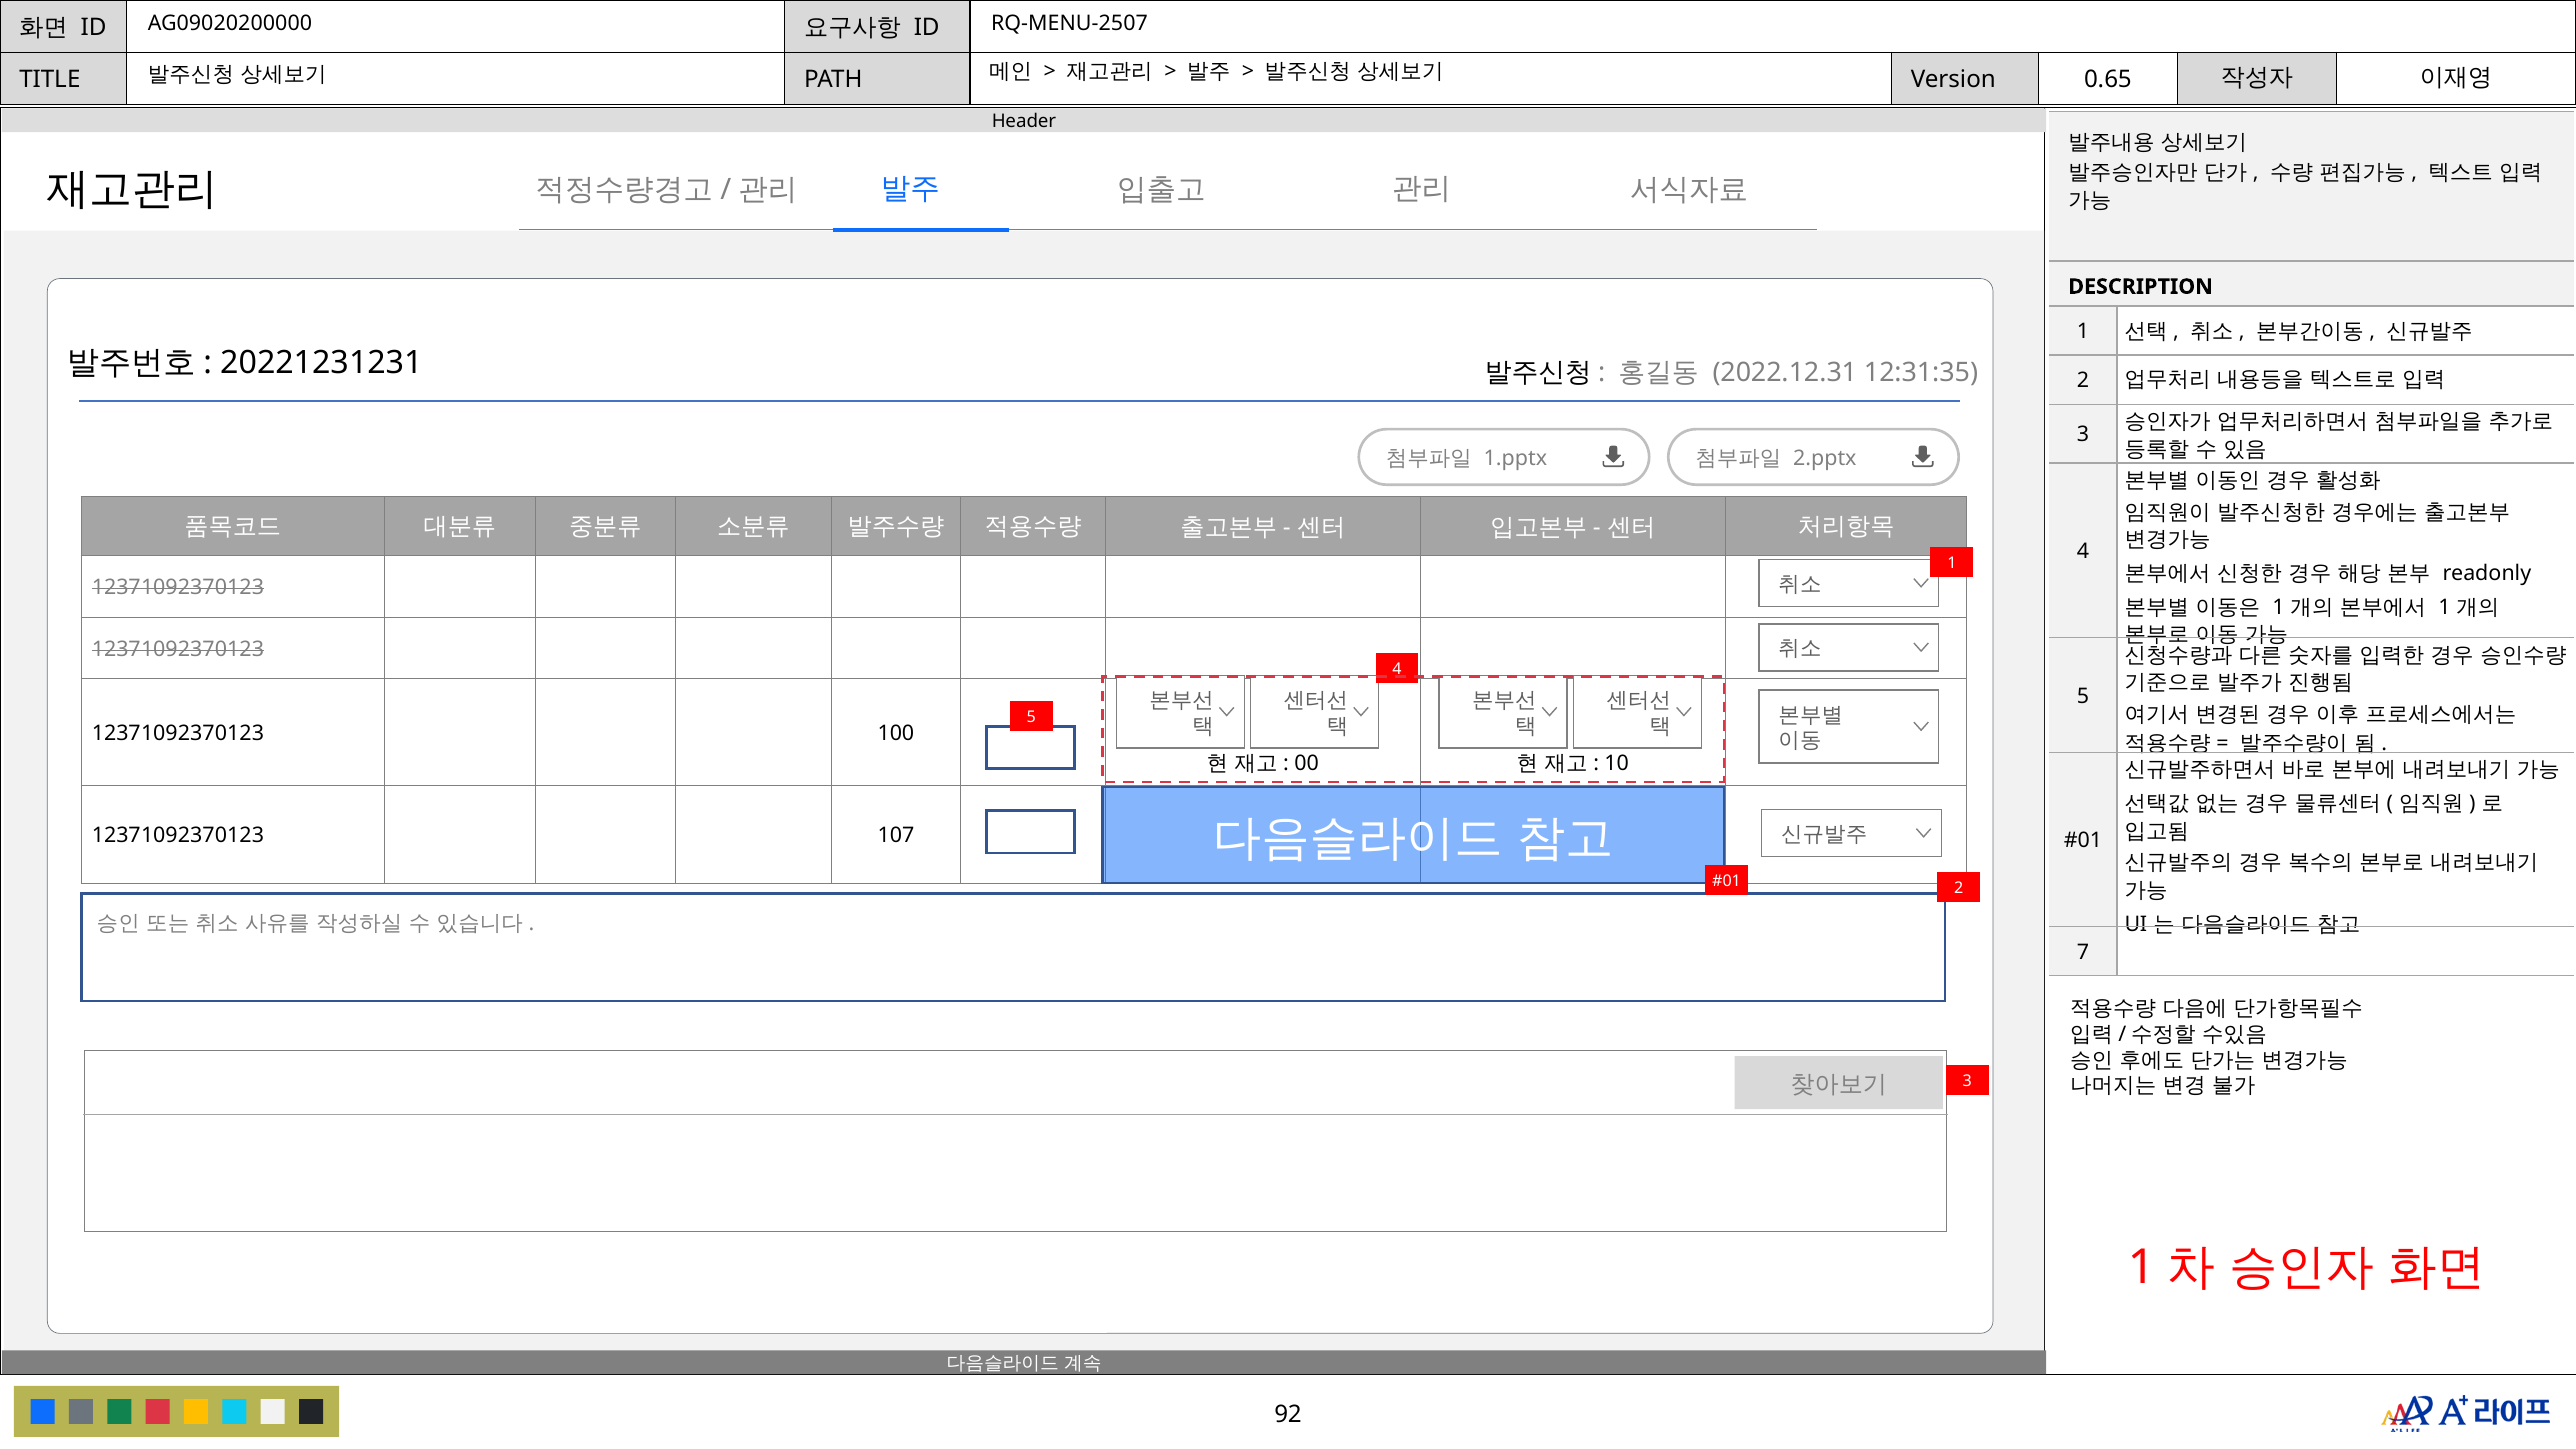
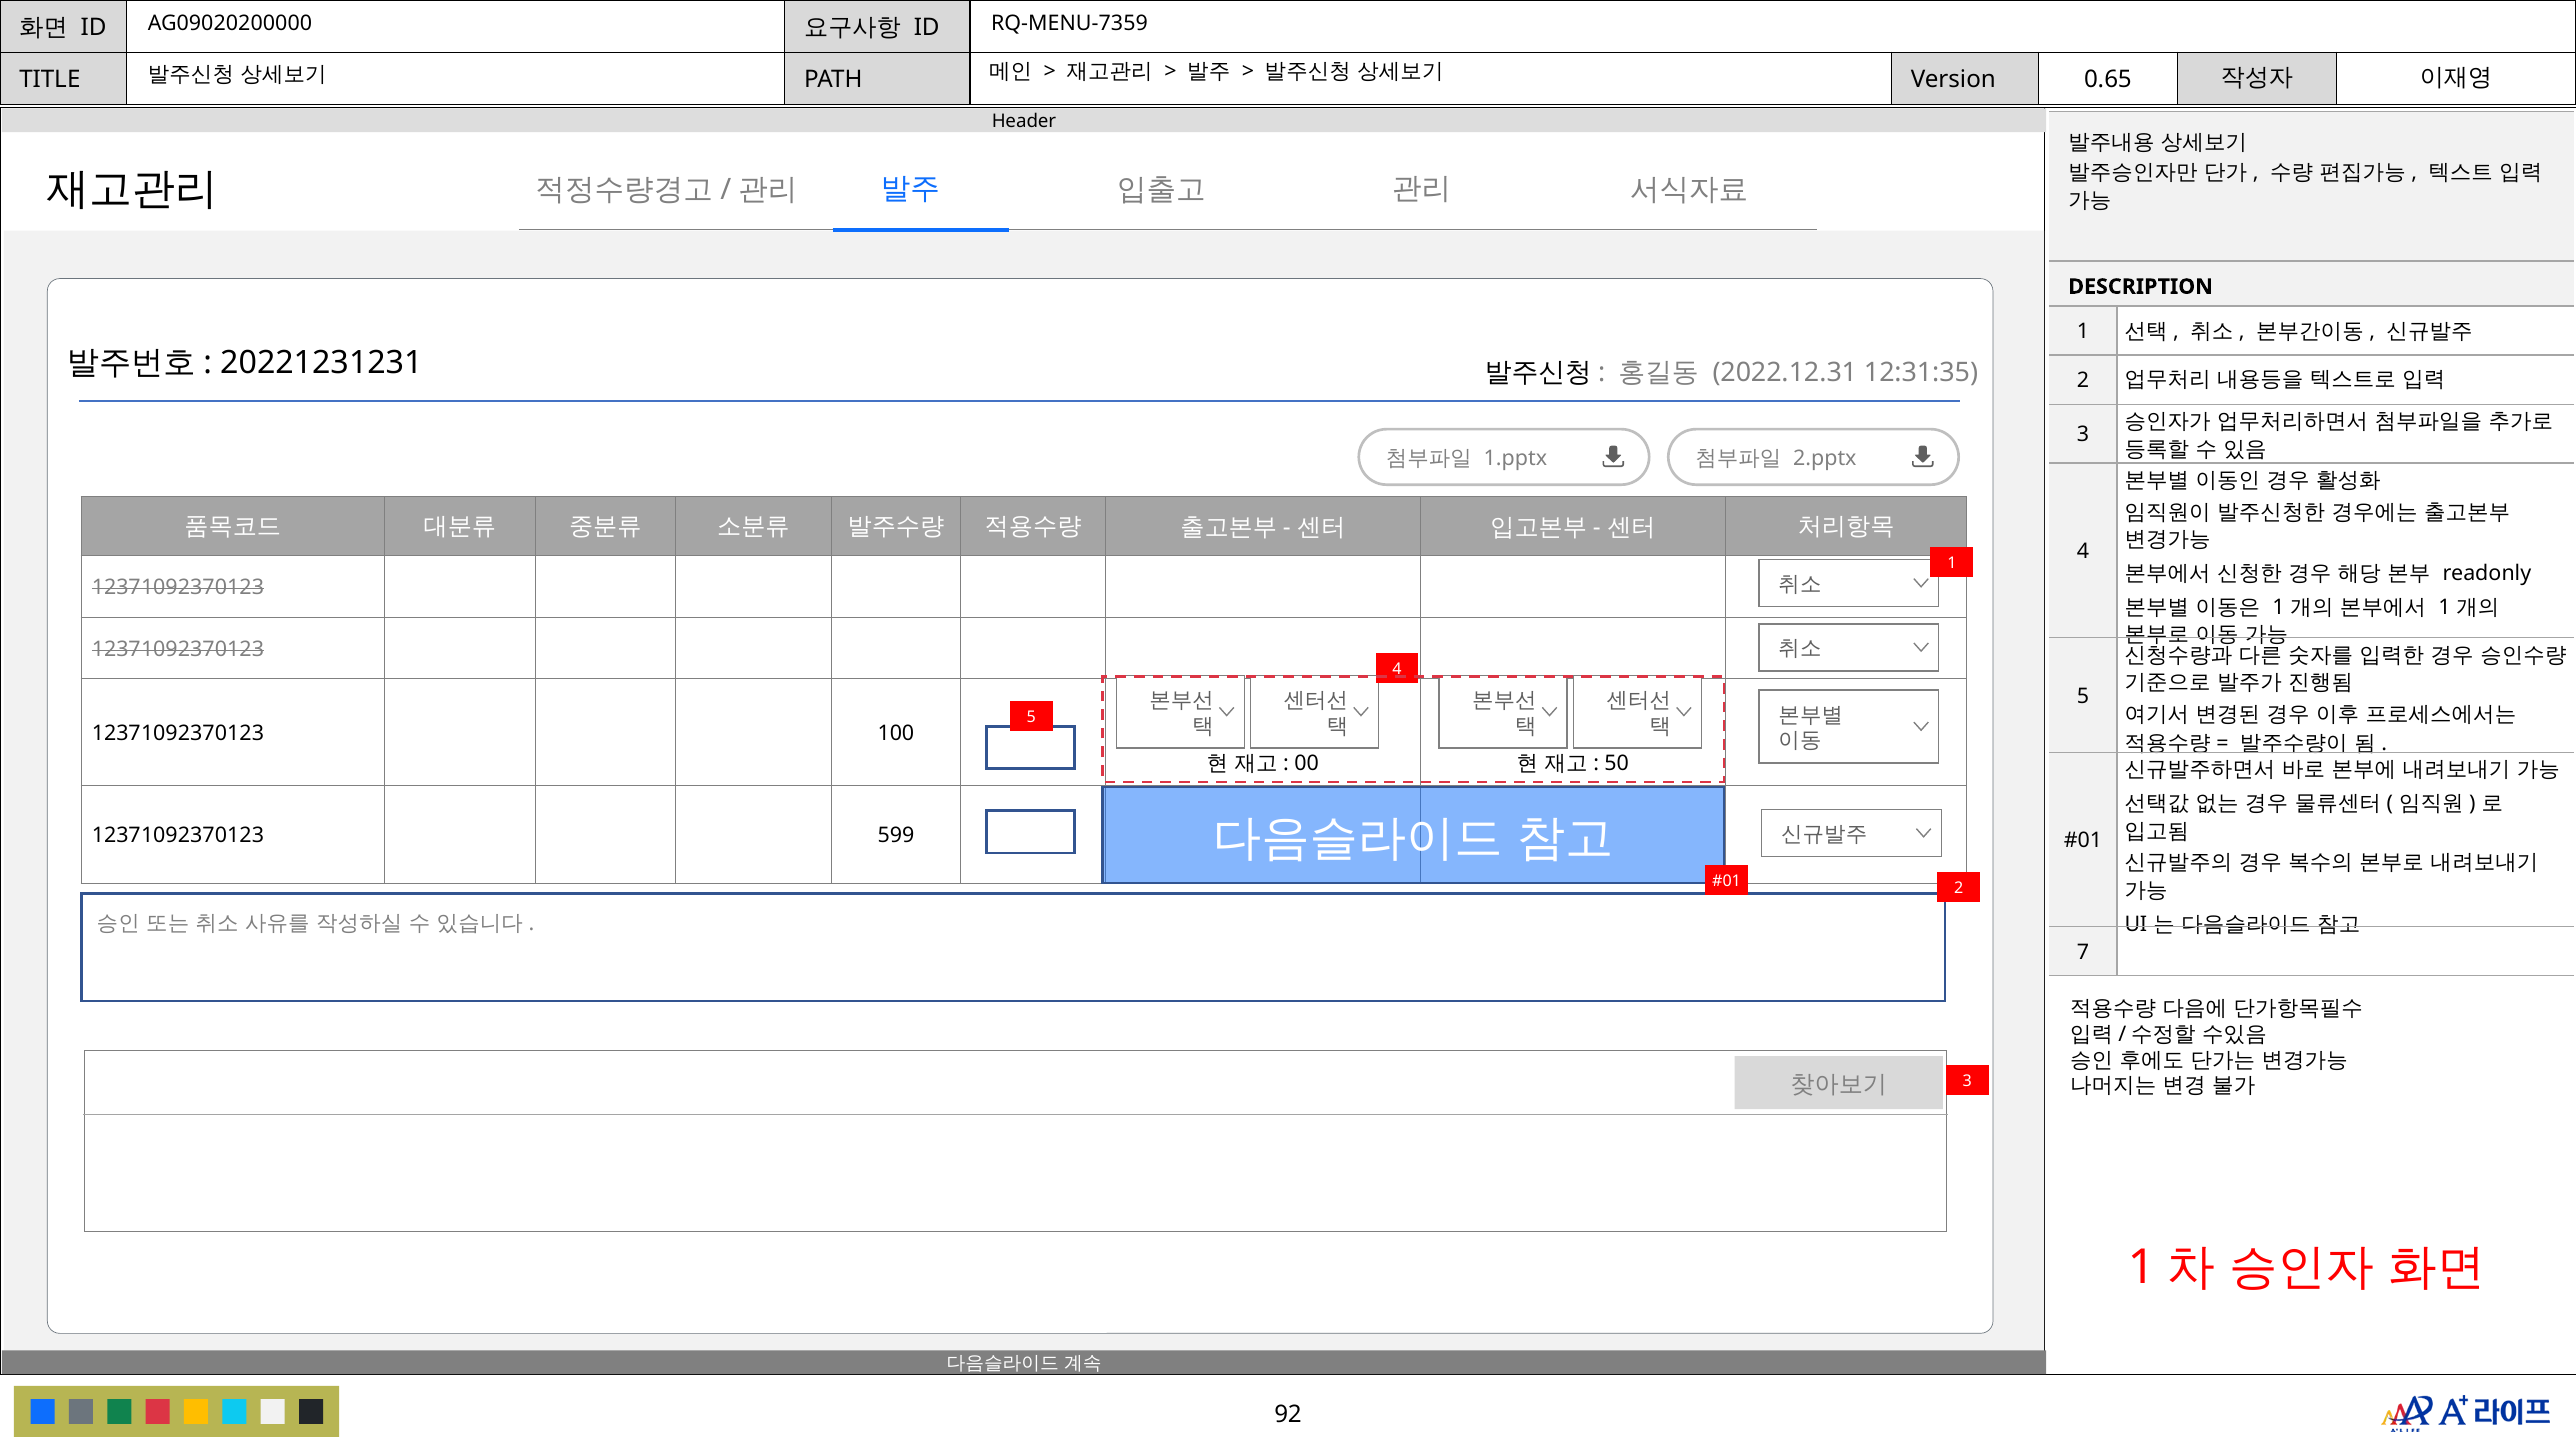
RQ-MENU-2507: RQ-MENU-2507 -> RQ-MENU-7359 (1069, 23)
10: 10 -> 50 (1617, 763)
107: 107 -> 599 (896, 836)
